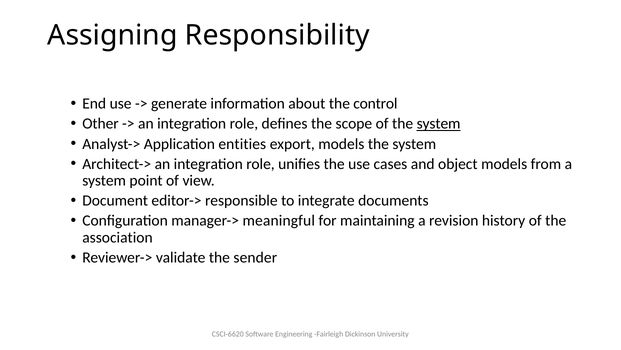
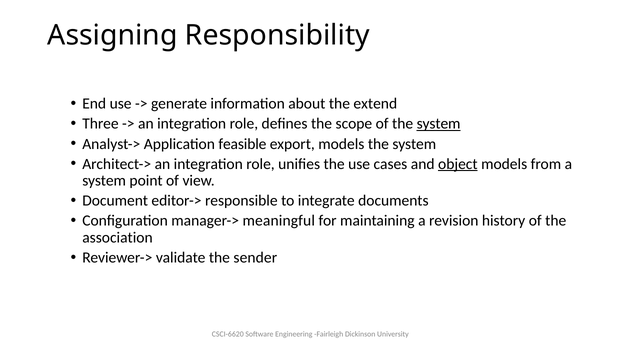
control: control -> extend (375, 104)
Other: Other -> Three (100, 124)
entities: entities -> feasible (242, 144)
object underline: none -> present (458, 164)
